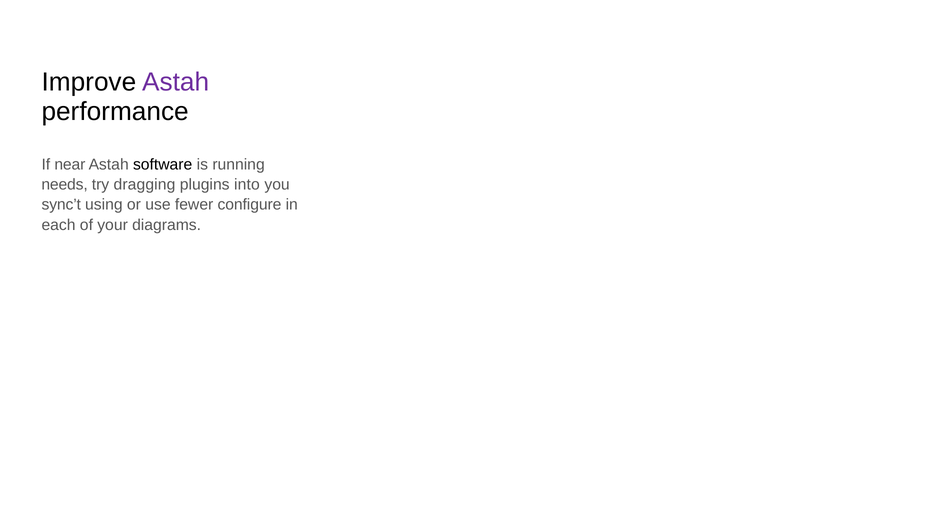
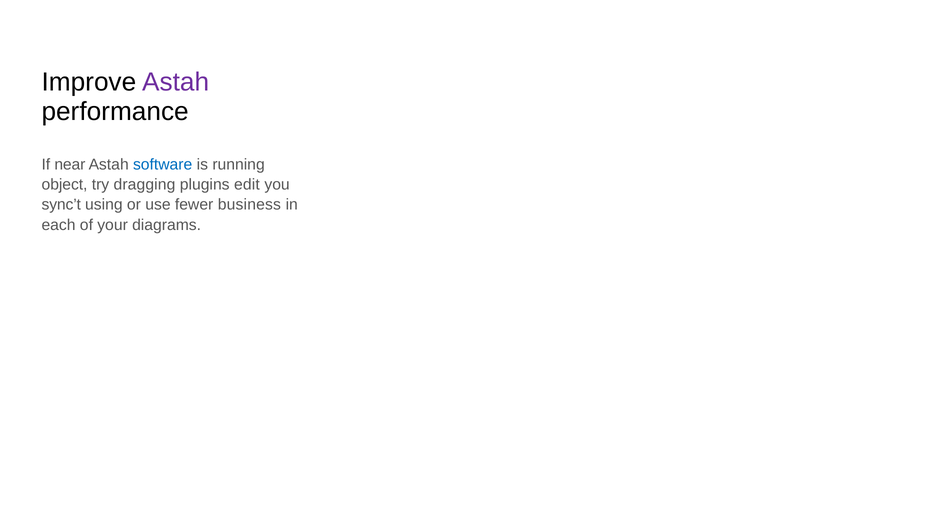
software colour: black -> blue (163, 164)
needs: needs -> object (65, 185)
into: into -> edit (247, 185)
configure: configure -> business (249, 205)
